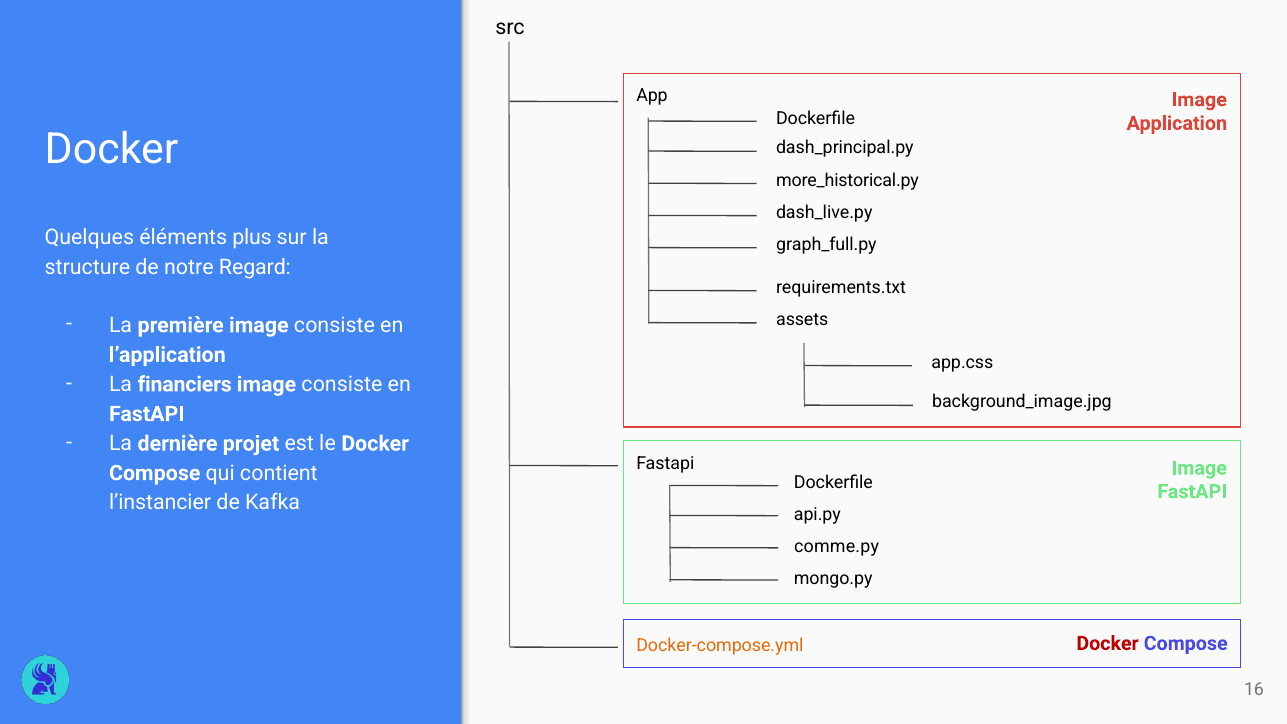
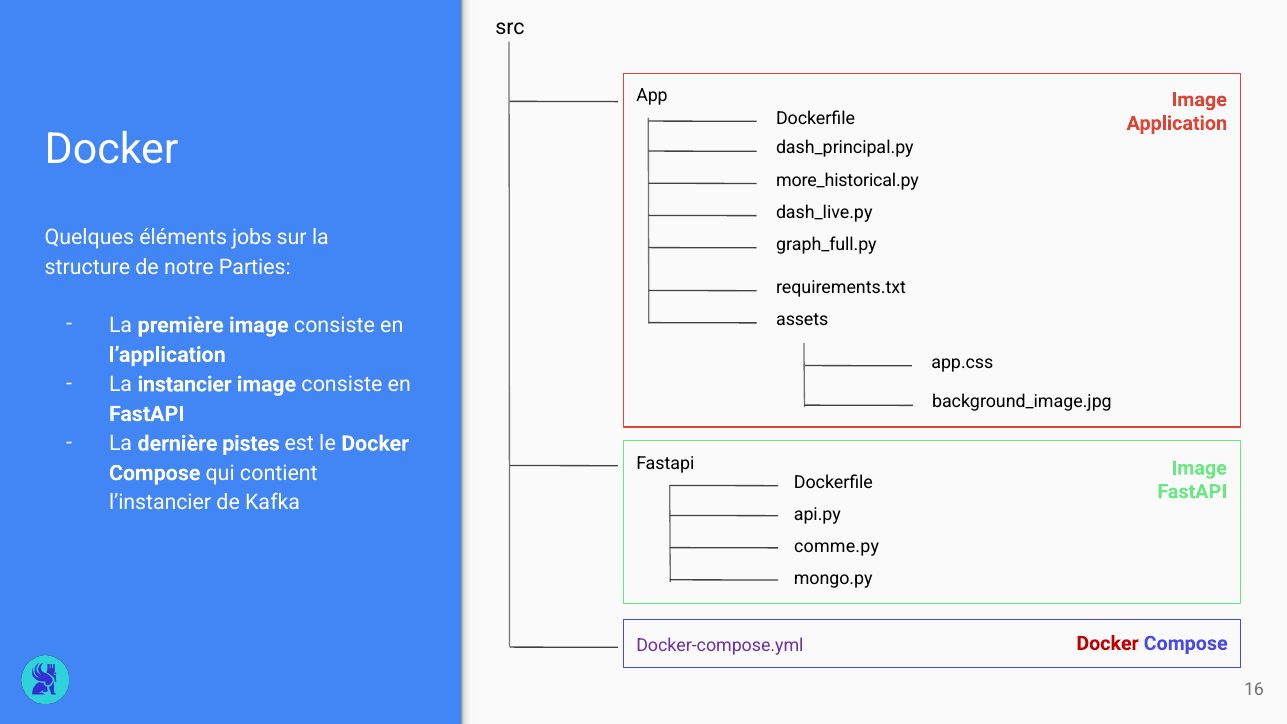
plus: plus -> jobs (252, 237)
Regard: Regard -> Parties (255, 267)
financiers: financiers -> instancier (185, 384)
projet: projet -> pistes (251, 444)
Docker-compose.yml colour: orange -> purple (720, 646)
